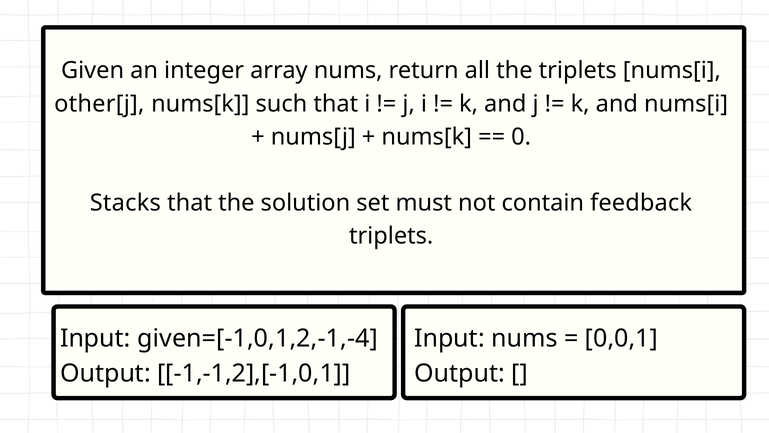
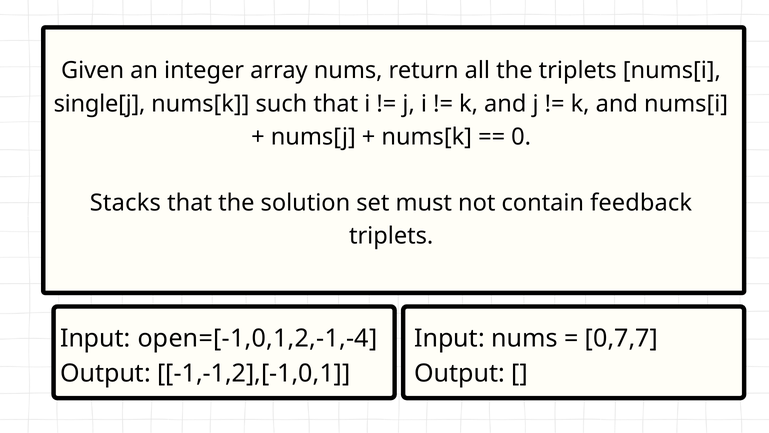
other[j: other[j -> single[j (100, 104)
given=[-1,0,1,2,-1,-4: given=[-1,0,1,2,-1,-4 -> open=[-1,0,1,2,-1,-4 (257, 338)
0,0,1: 0,0,1 -> 0,7,7 (621, 338)
